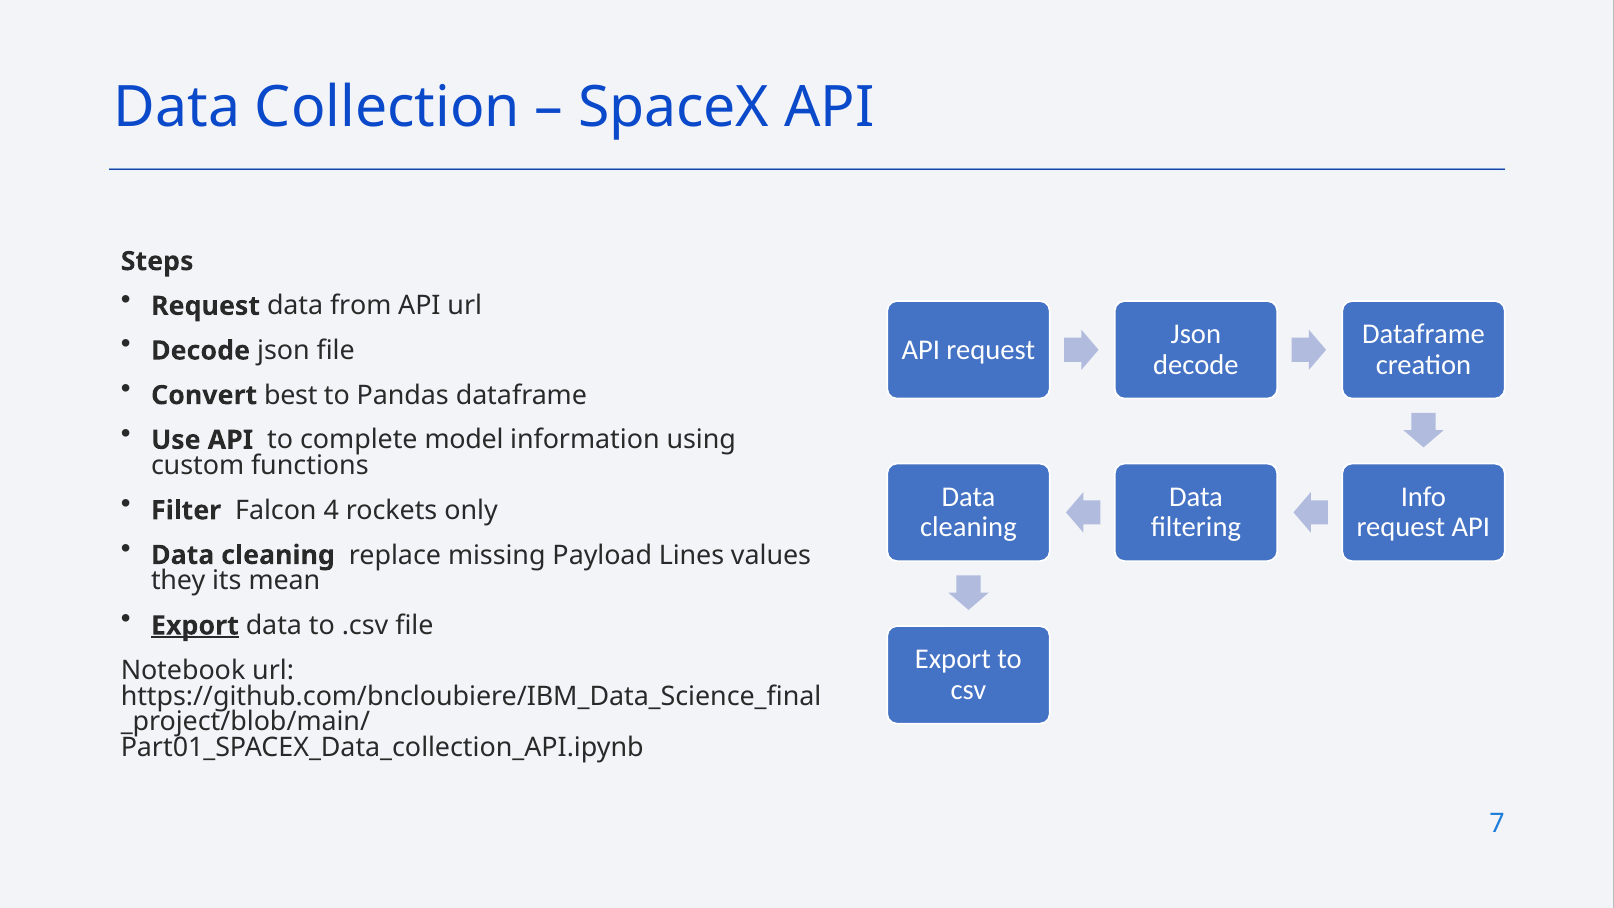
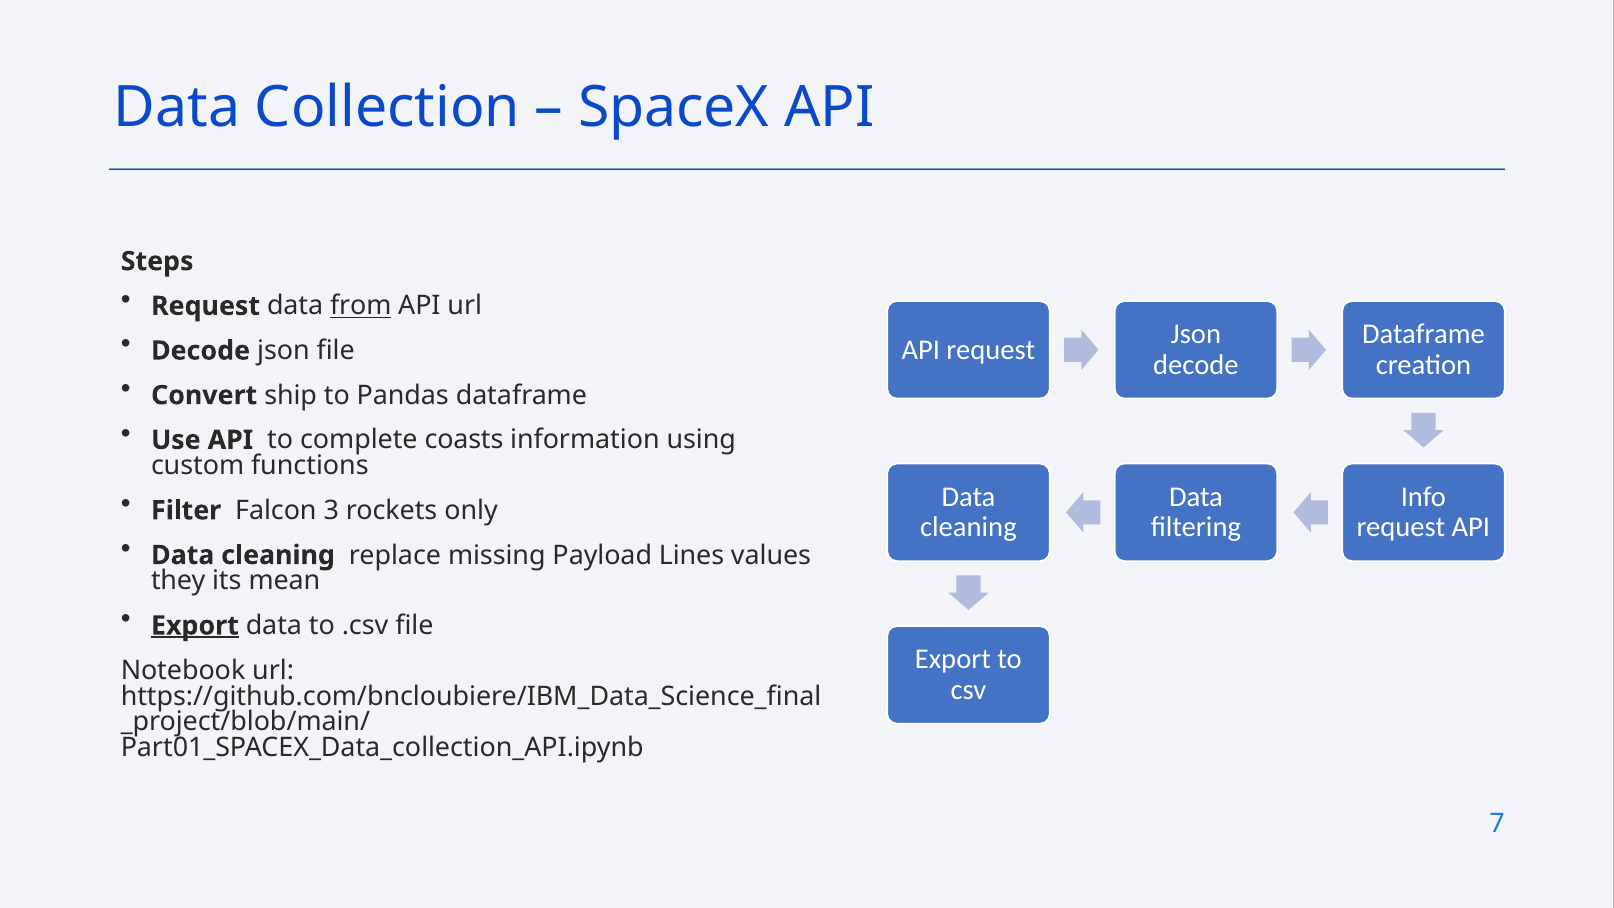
from underline: none -> present (361, 306)
best: best -> ship (291, 395)
model: model -> coasts (464, 440)
4: 4 -> 3 (331, 510)
